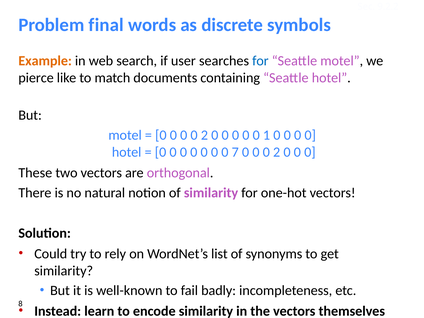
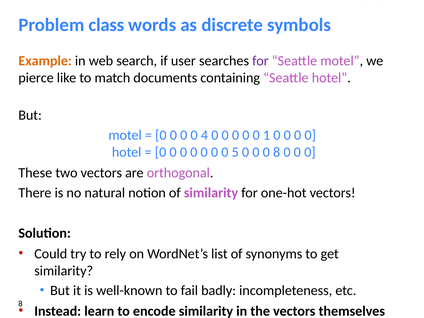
final: final -> class (106, 25)
for colour: blue -> purple (260, 61)
2: 2 -> 4 (204, 135)
7: 7 -> 5 (235, 152)
2: 2 -> 8 (277, 152)
